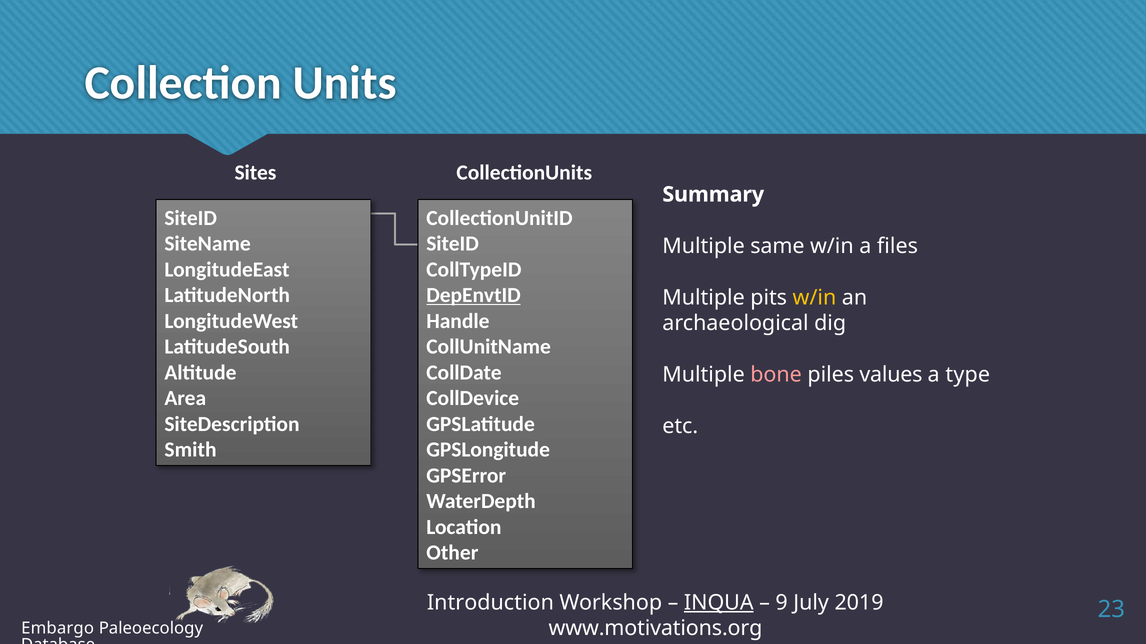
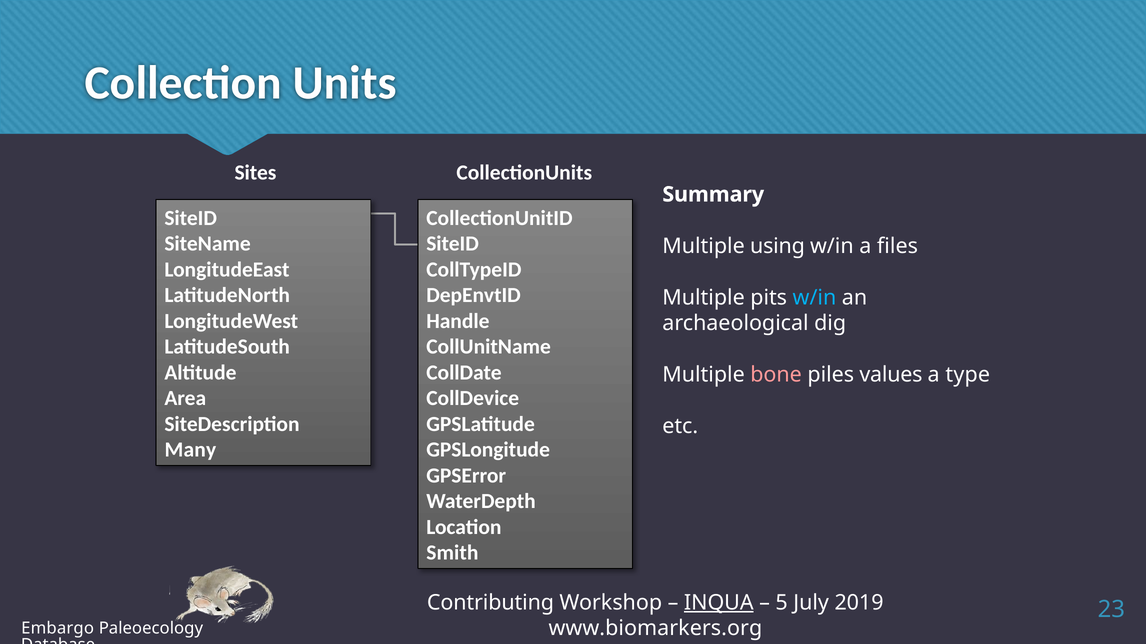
same: same -> using (777, 246)
DepEnvtID underline: present -> none (474, 295)
w/in colour: yellow -> light blue (814, 298)
Smith: Smith -> Many (190, 450)
Other: Other -> Smith (452, 553)
Introduction: Introduction -> Contributing (490, 603)
9: 9 -> 5 (782, 603)
www.motivations.org: www.motivations.org -> www.biomarkers.org (655, 629)
